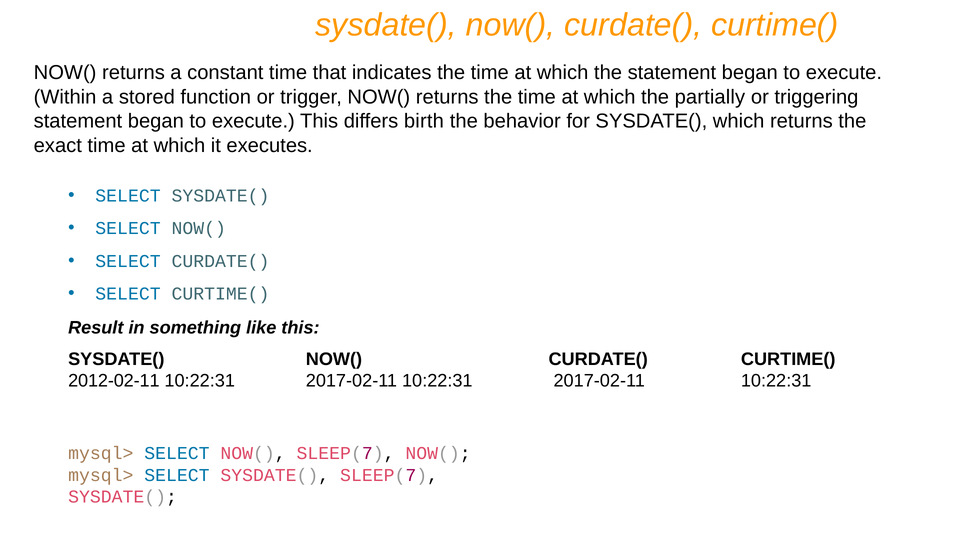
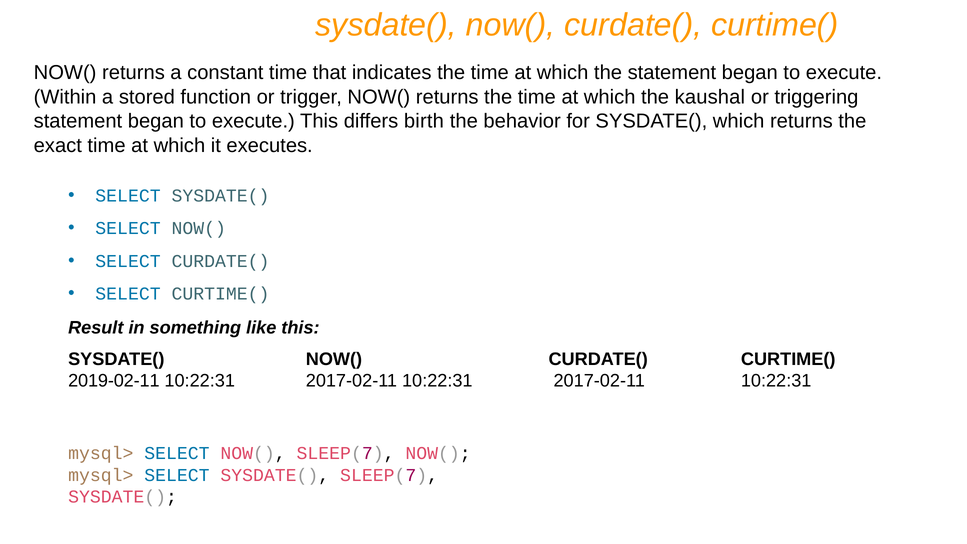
partially: partially -> kaushal (710, 97)
2012-02-11: 2012-02-11 -> 2019-02-11 (114, 381)
